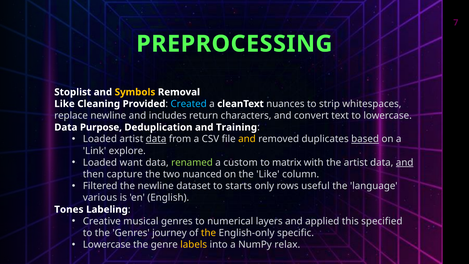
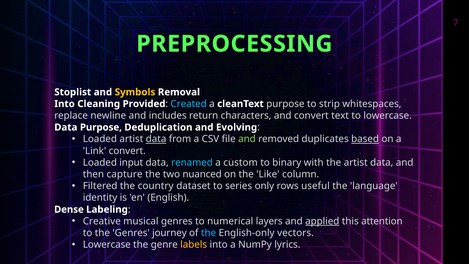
Like: Like -> Into (65, 104)
cleanText nuances: nuances -> purpose (285, 104)
Training: Training -> Evolving (237, 127)
and colour: yellow -> light green (247, 139)
Link explore: explore -> convert (127, 151)
want: want -> input (131, 162)
renamed colour: light green -> light blue (192, 162)
matrix: matrix -> binary (287, 162)
and underline: present -> none (405, 162)
the newline: newline -> country (156, 186)
starts: starts -> series (239, 186)
various: various -> identity (100, 198)
Tones: Tones -> Dense (69, 209)
applied underline: none -> present (322, 221)
specified: specified -> attention (382, 221)
the colour: yellow -> light blue (209, 233)
specific: specific -> vectors (296, 233)
relax: relax -> lyrics (287, 245)
